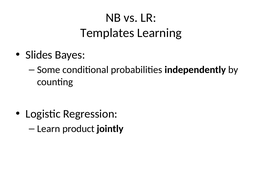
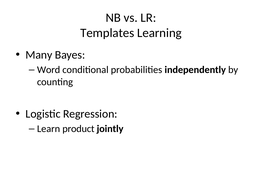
Slides: Slides -> Many (39, 55)
Some: Some -> Word (49, 70)
